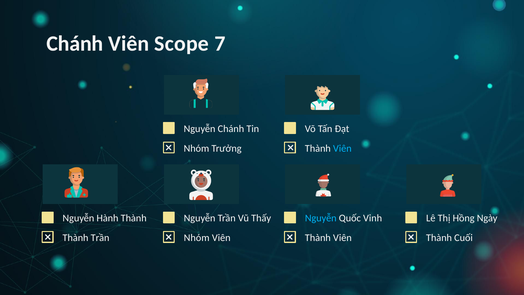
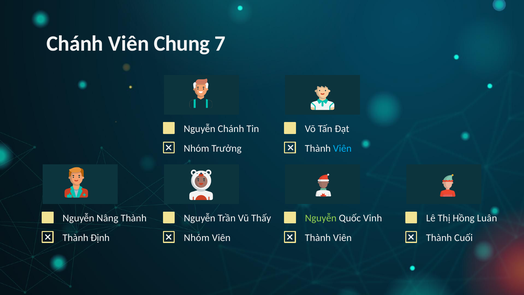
Scope: Scope -> Chung (182, 43)
Hành: Hành -> Nâng (107, 218)
Nguyễn colour: light blue -> light green (321, 218)
Ngày: Ngày -> Luân (487, 218)
Thành Trần: Trần -> Định (100, 238)
